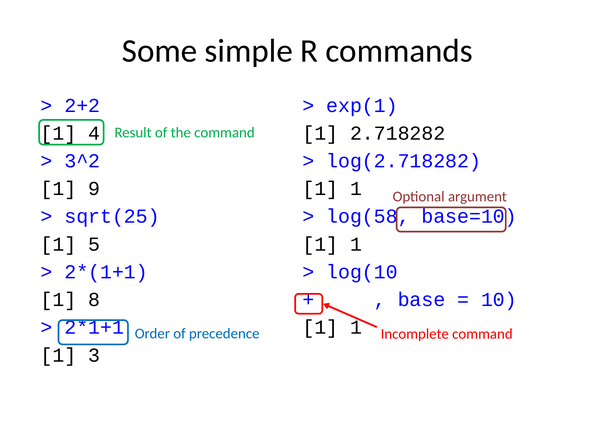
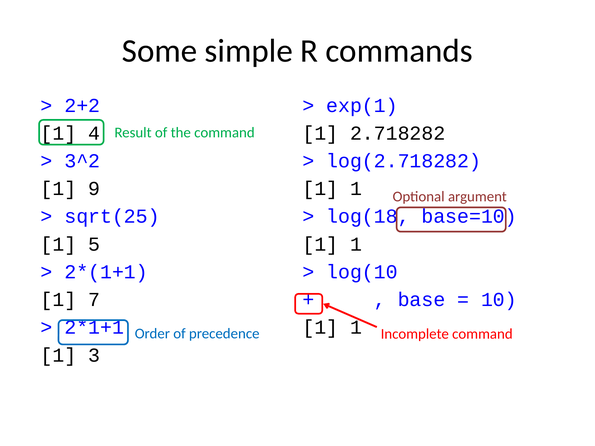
log(58: log(58 -> log(18 (368, 217)
8: 8 -> 7 (94, 300)
